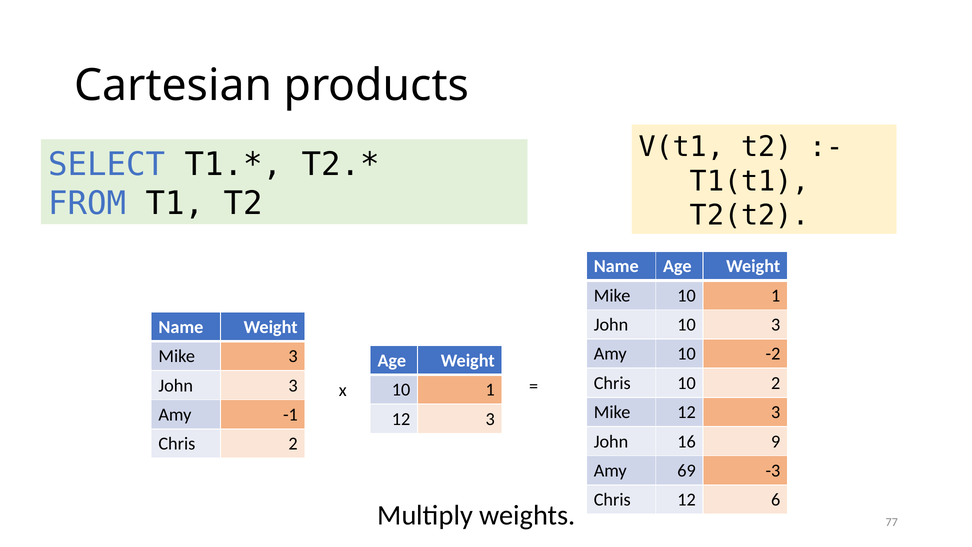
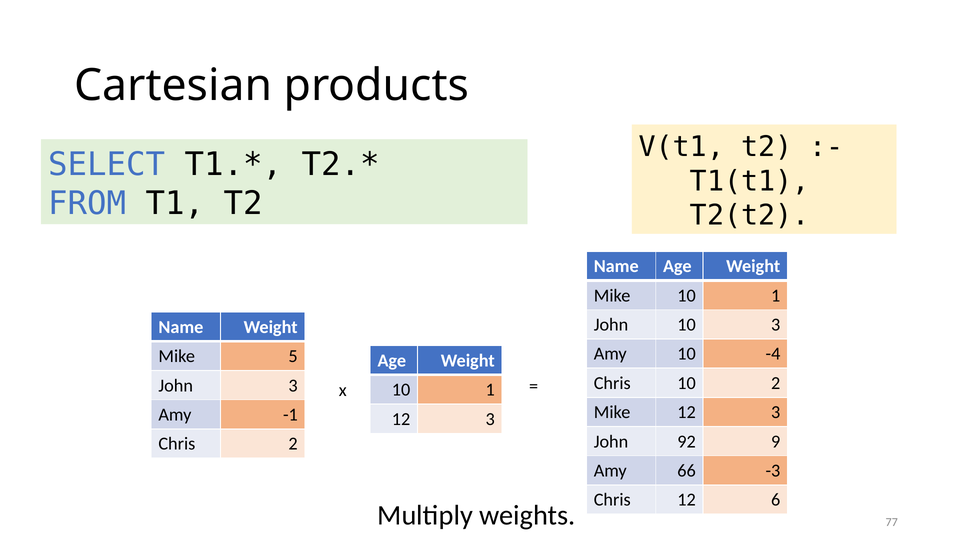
-2: -2 -> -4 (773, 354)
Mike 3: 3 -> 5 (293, 356)
16: 16 -> 92 (687, 441)
69: 69 -> 66 (687, 471)
